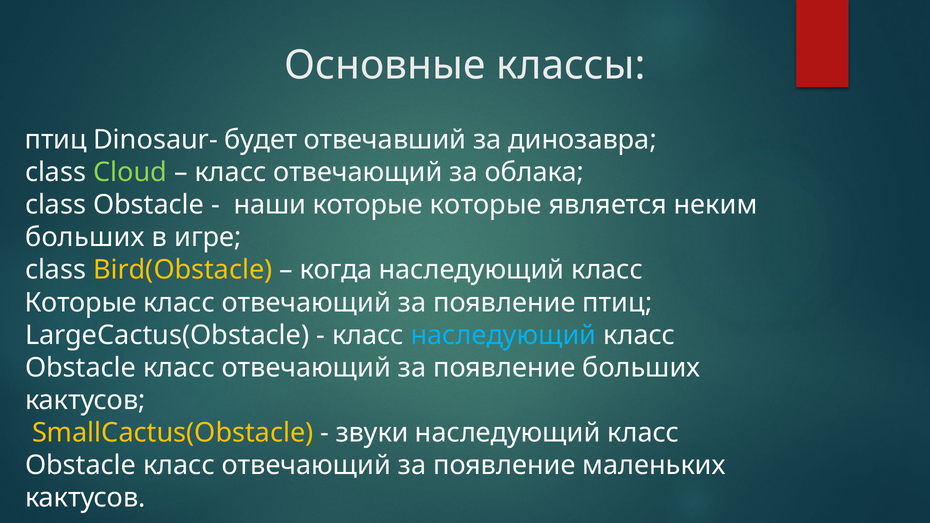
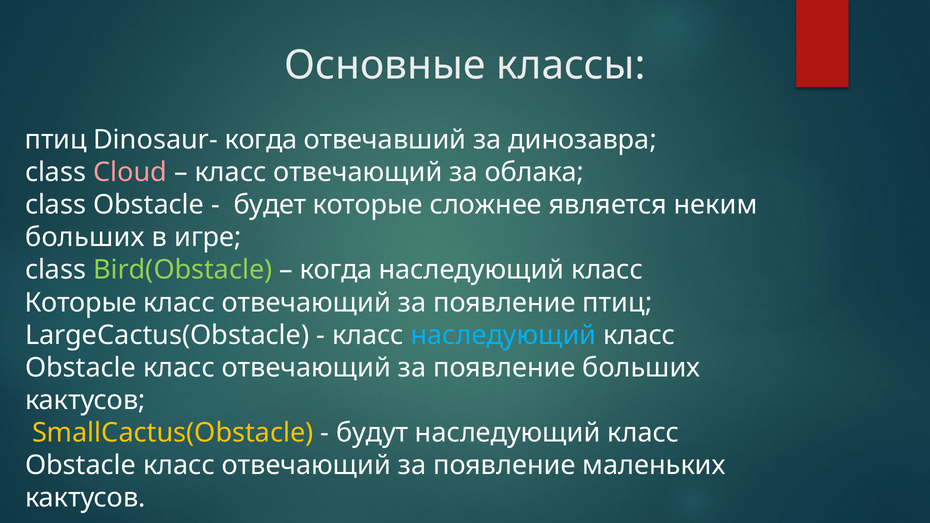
Dinosaur- будет: будет -> когда (261, 140)
Cloud colour: light green -> pink (130, 172)
наши: наши -> будет (270, 205)
которые которые: которые -> сложнее (486, 205)
Bird(Obstacle colour: yellow -> light green (183, 270)
звуки: звуки -> будут (372, 433)
